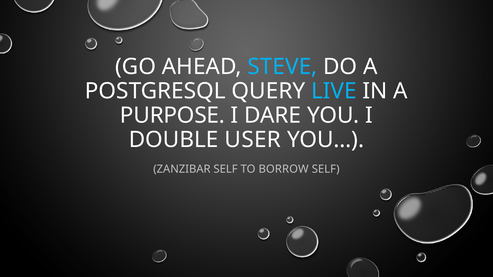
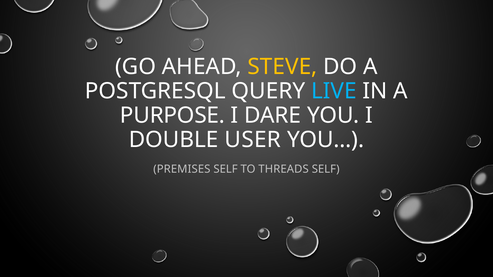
STEVE colour: light blue -> yellow (282, 67)
ZANZIBAR: ZANZIBAR -> PREMISES (182, 169)
BORROW: BORROW -> THREADS (284, 169)
